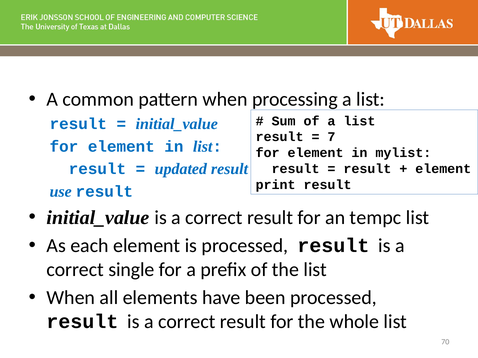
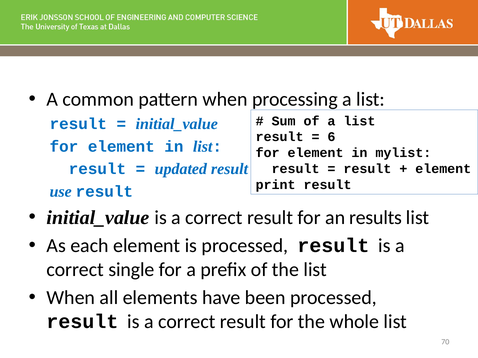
7: 7 -> 6 (331, 137)
tempc: tempc -> results (376, 218)
